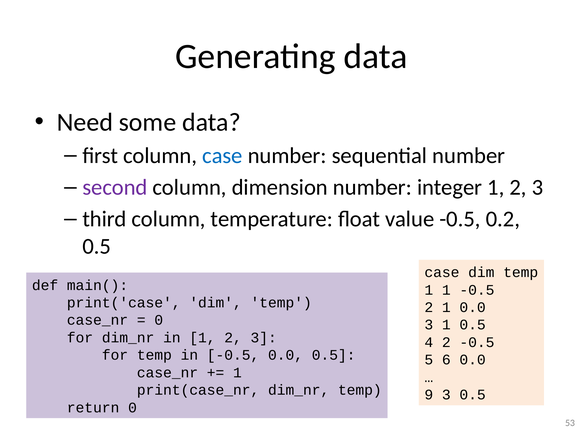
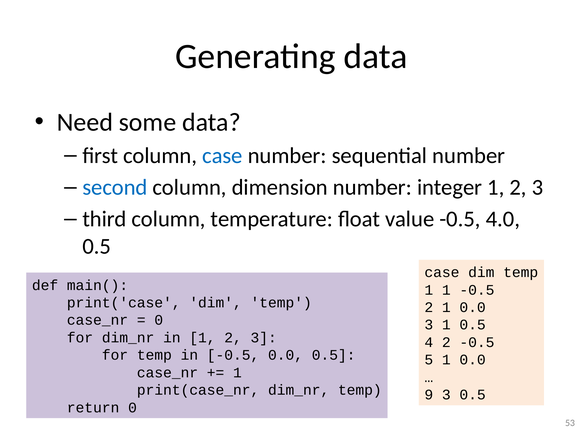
second colour: purple -> blue (115, 188)
0.2: 0.2 -> 4.0 (503, 219)
5 6: 6 -> 1 (446, 360)
